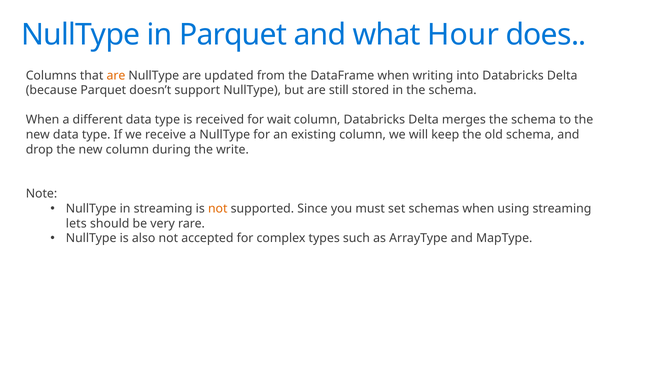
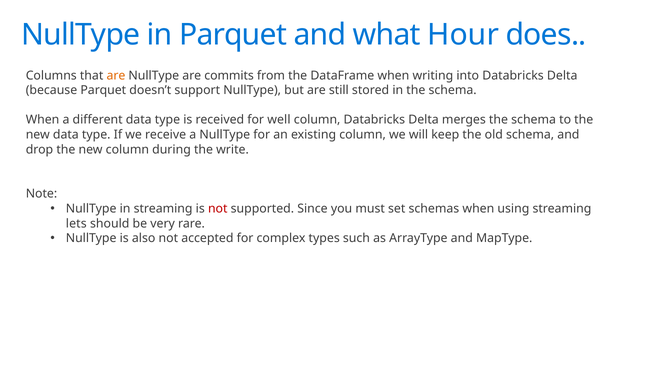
updated: updated -> commits (229, 75)
wait: wait -> well (279, 120)
not colour: orange -> red (218, 208)
